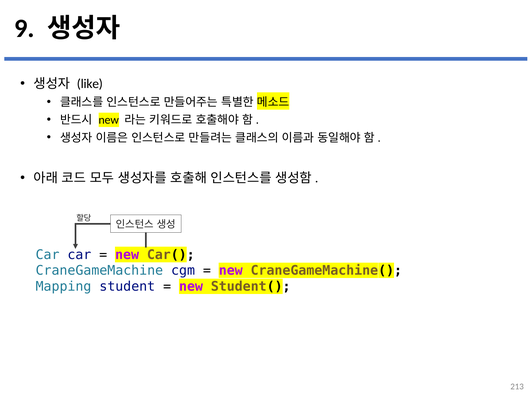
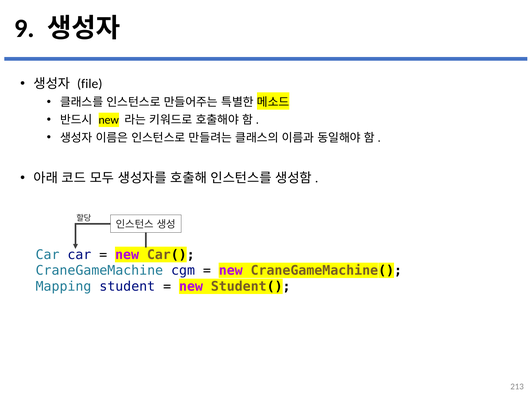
like: like -> file (90, 84)
